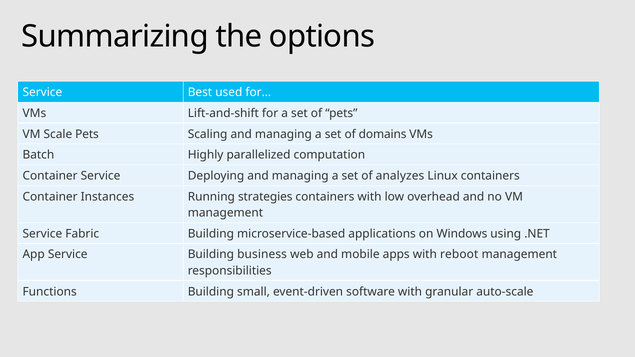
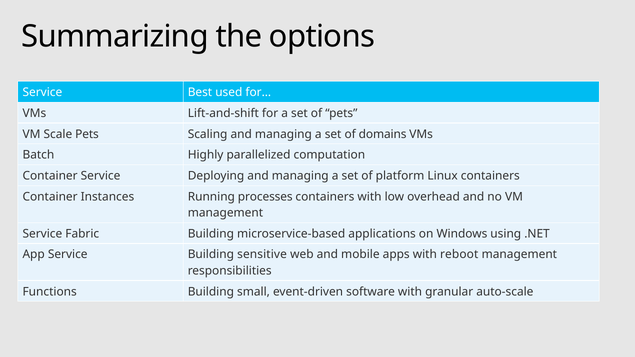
analyzes: analyzes -> platform (400, 176)
strategies: strategies -> processes (265, 197)
business: business -> sensitive (262, 255)
